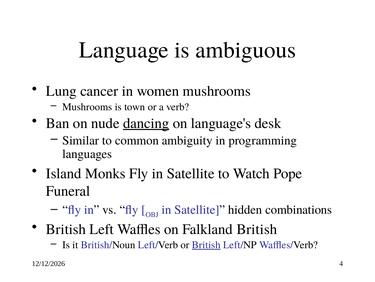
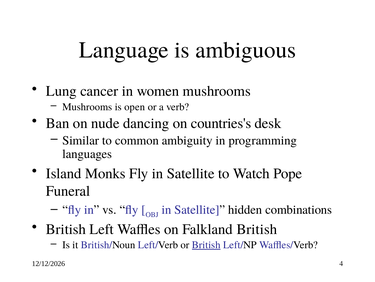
town: town -> open (135, 107)
dancing underline: present -> none (146, 123)
language's: language's -> countries's (221, 123)
